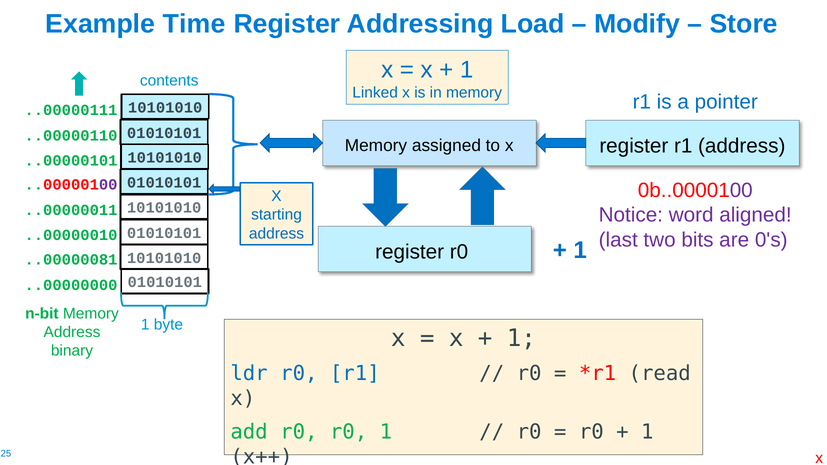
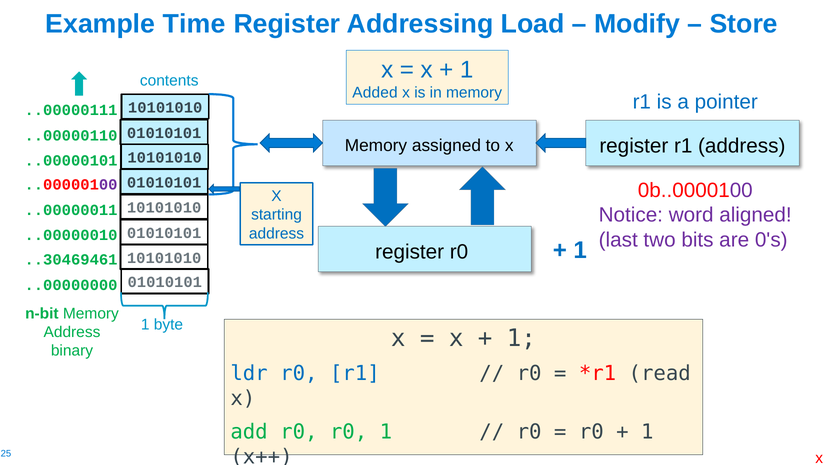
Linked: Linked -> Added (375, 93)
..00000081: ..00000081 -> ..30469461 (71, 260)
